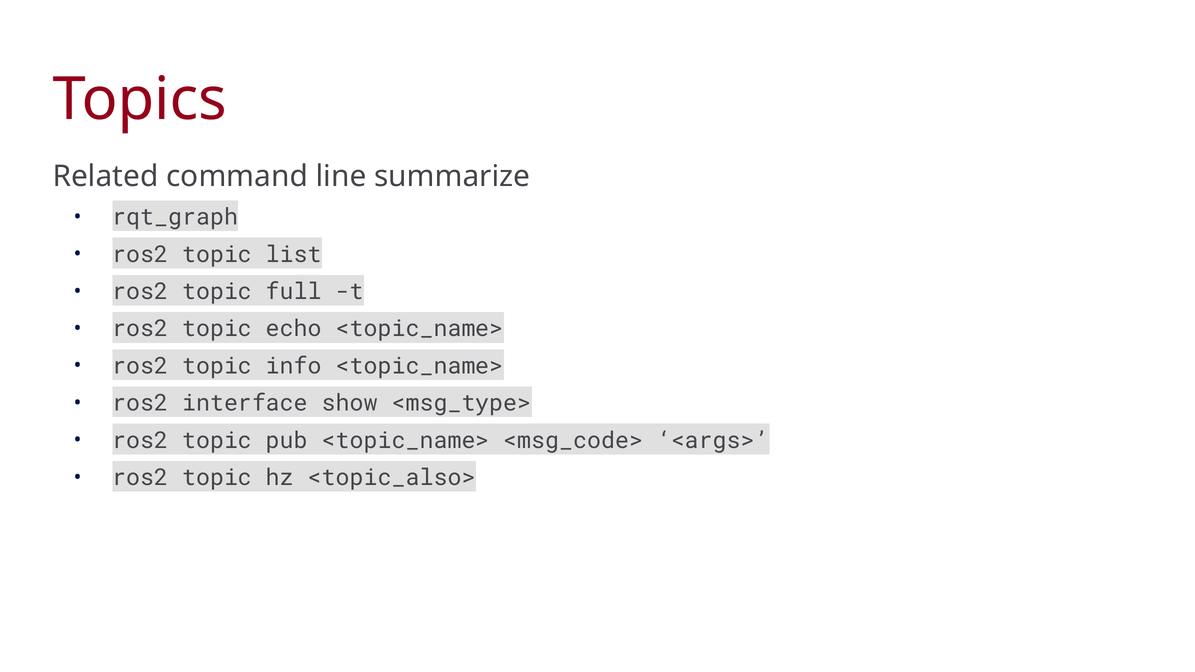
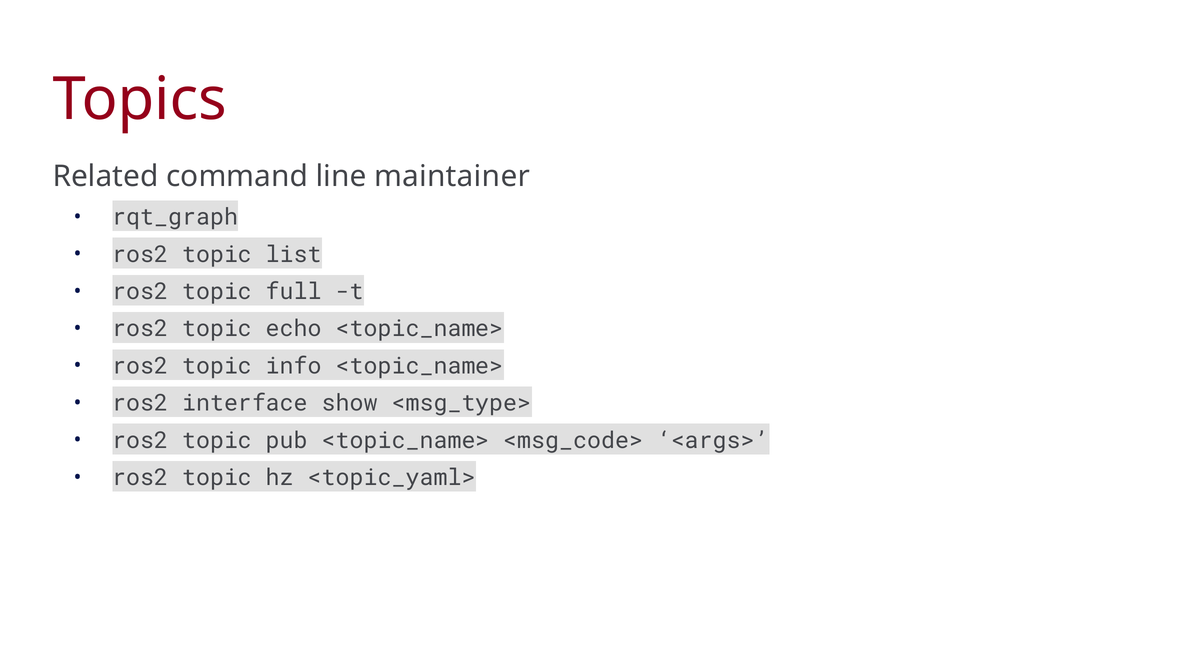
summarize: summarize -> maintainer (452, 177)
<topic_also>: <topic_also> -> <topic_yaml> (392, 478)
